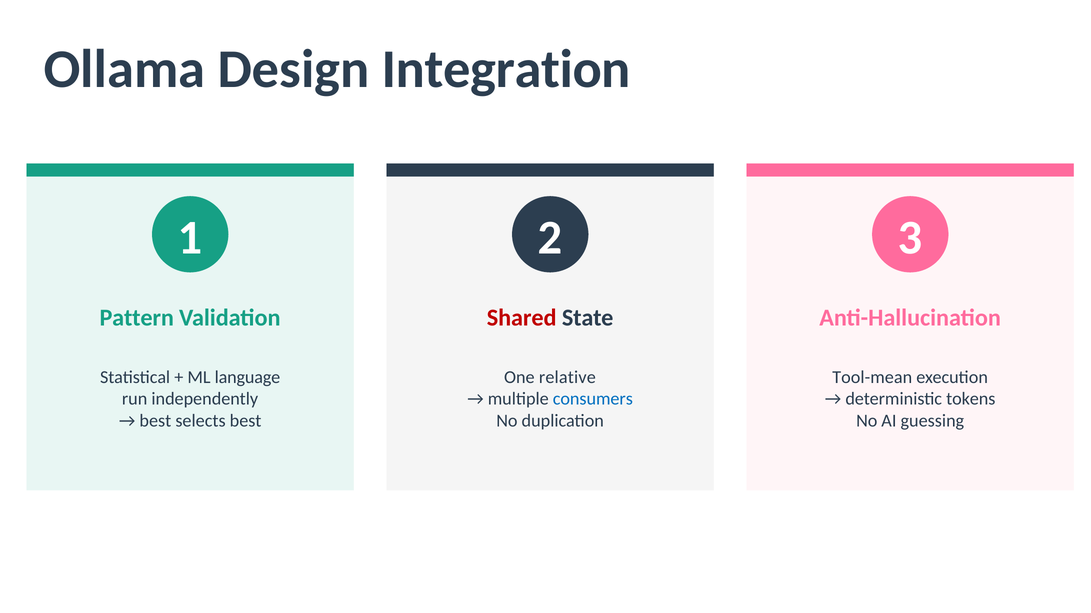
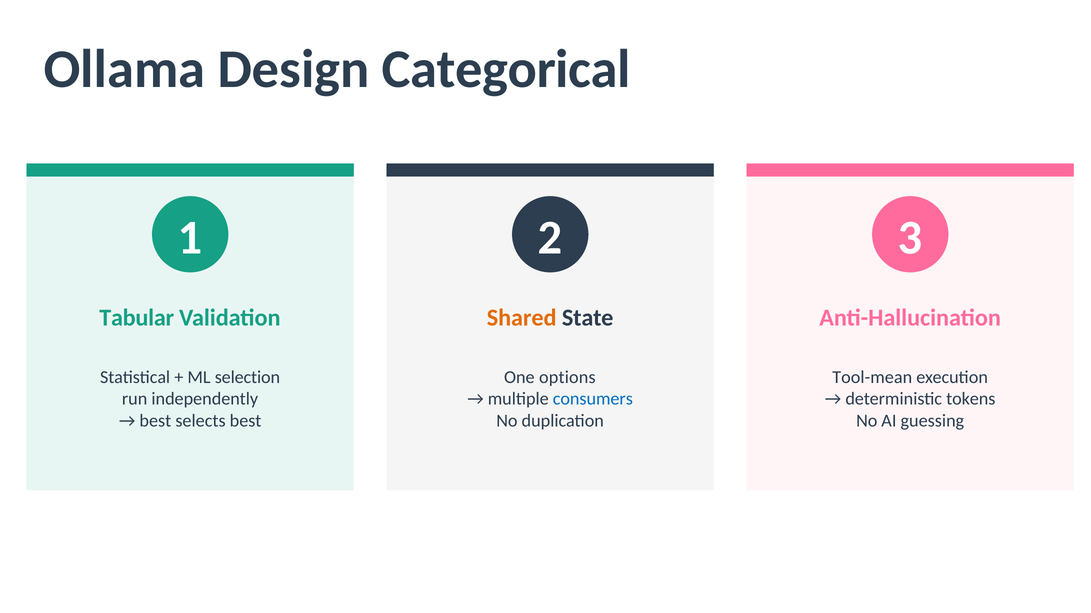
Integration: Integration -> Categorical (506, 69)
Pattern: Pattern -> Tabular (137, 318)
Shared colour: red -> orange (522, 318)
language: language -> selection (247, 378)
relative: relative -> options (567, 378)
